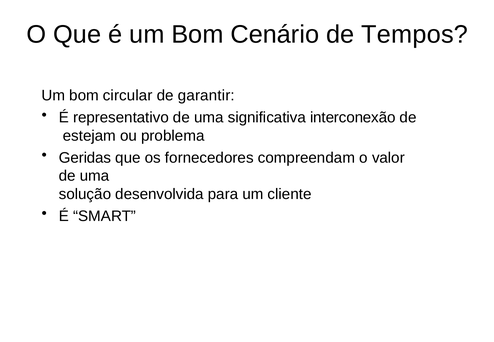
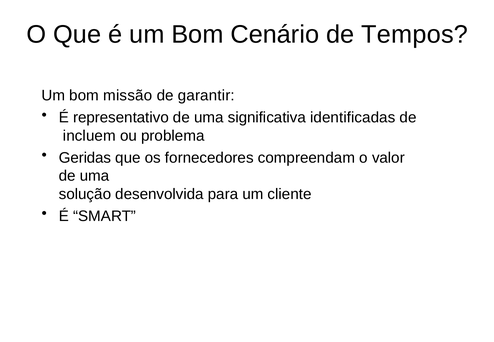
circular: circular -> missão (128, 96)
interconexão: interconexão -> identificadas (353, 118)
estejam: estejam -> incluem (89, 136)
